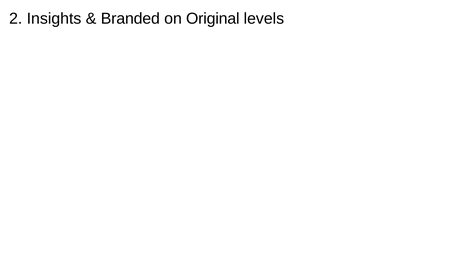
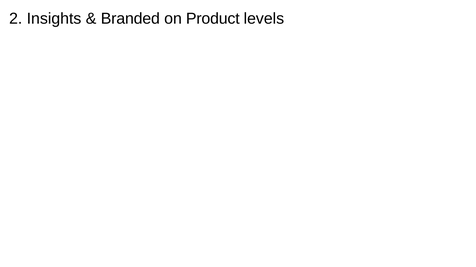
Original: Original -> Product (213, 19)
